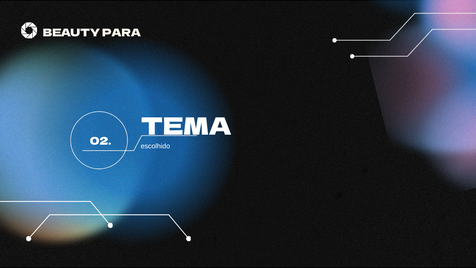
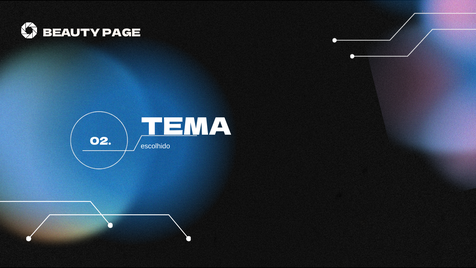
BEAUTY PARA: PARA -> PAGE (121, 33)
